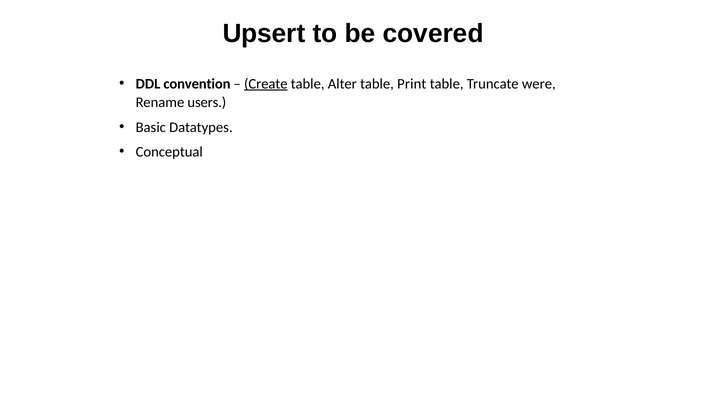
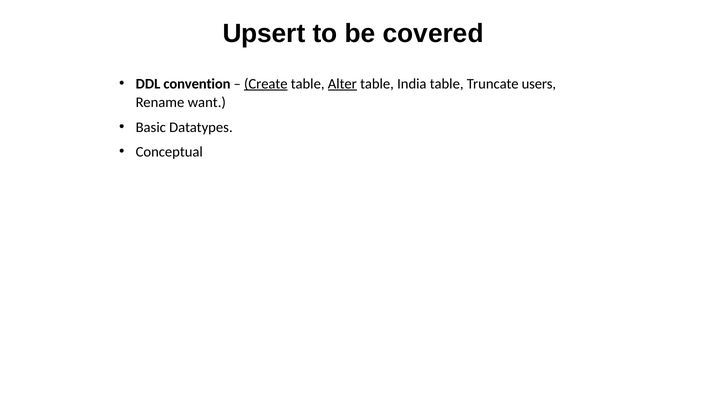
Alter underline: none -> present (342, 84)
Print: Print -> India (412, 84)
were: were -> users (539, 84)
users: users -> want (207, 103)
